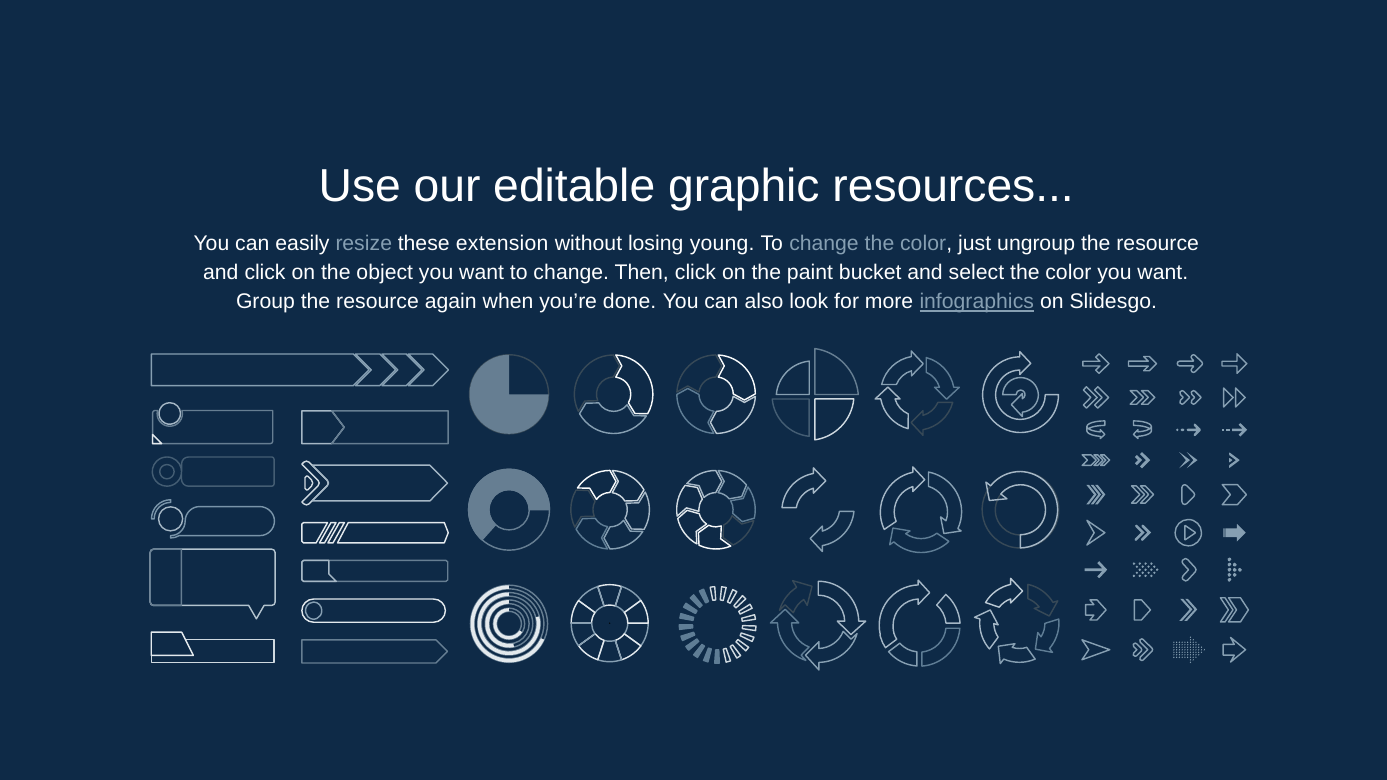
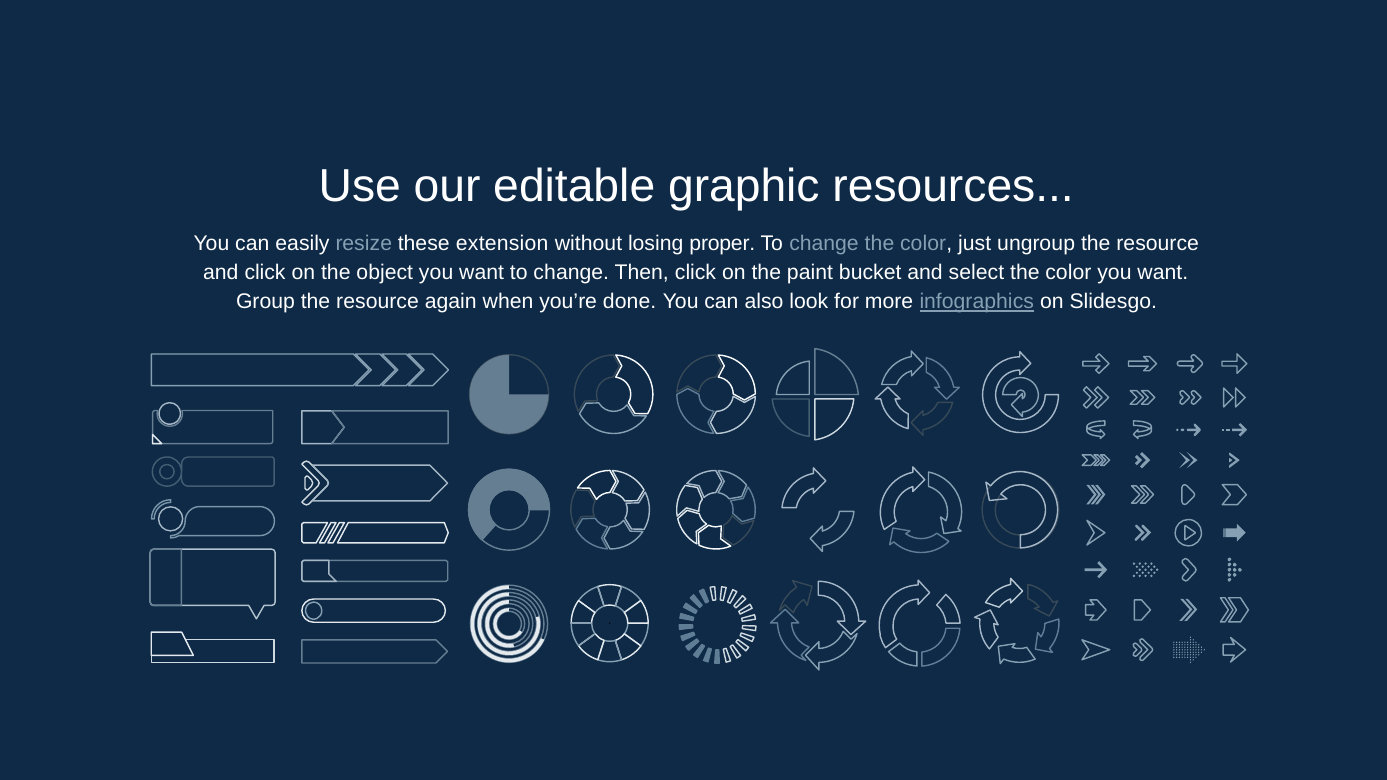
young: young -> proper (722, 243)
